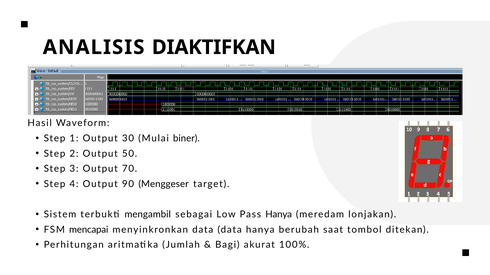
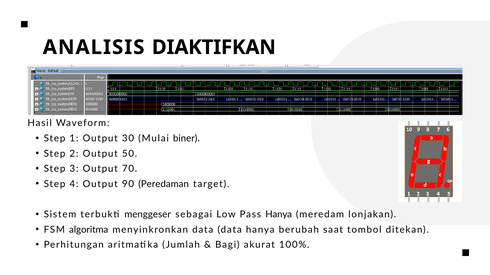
Menggeser: Menggeser -> Peredaman (164, 184)
mengambil: mengambil -> menggeser (148, 215)
mencapai: mencapai -> algoritma (89, 230)
